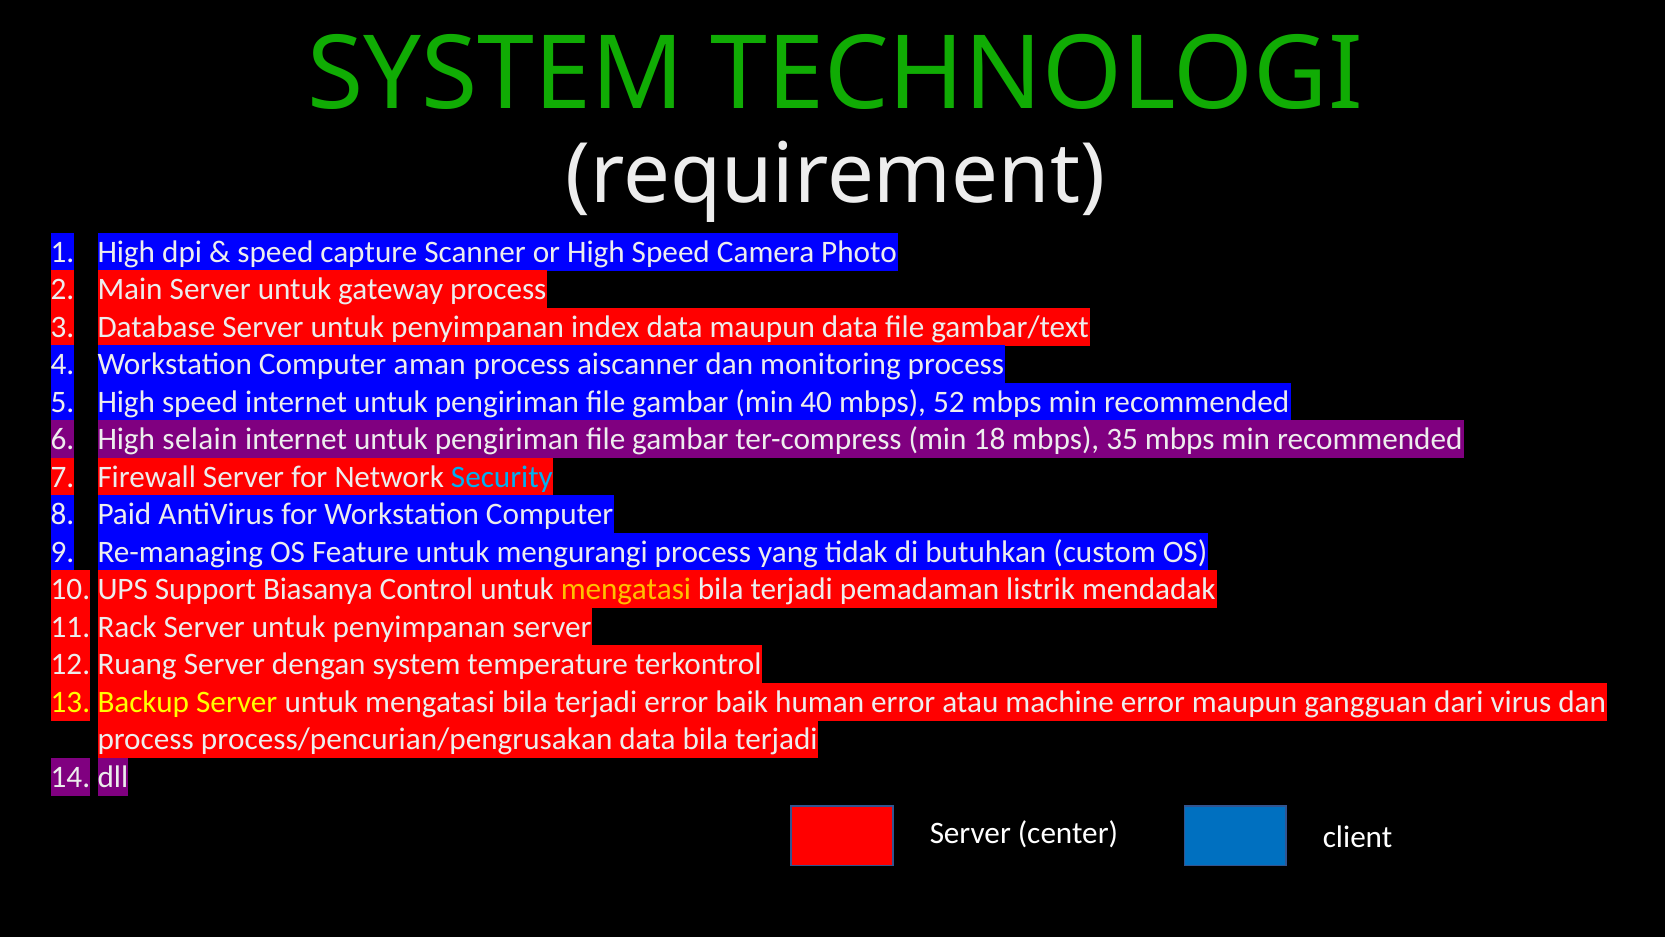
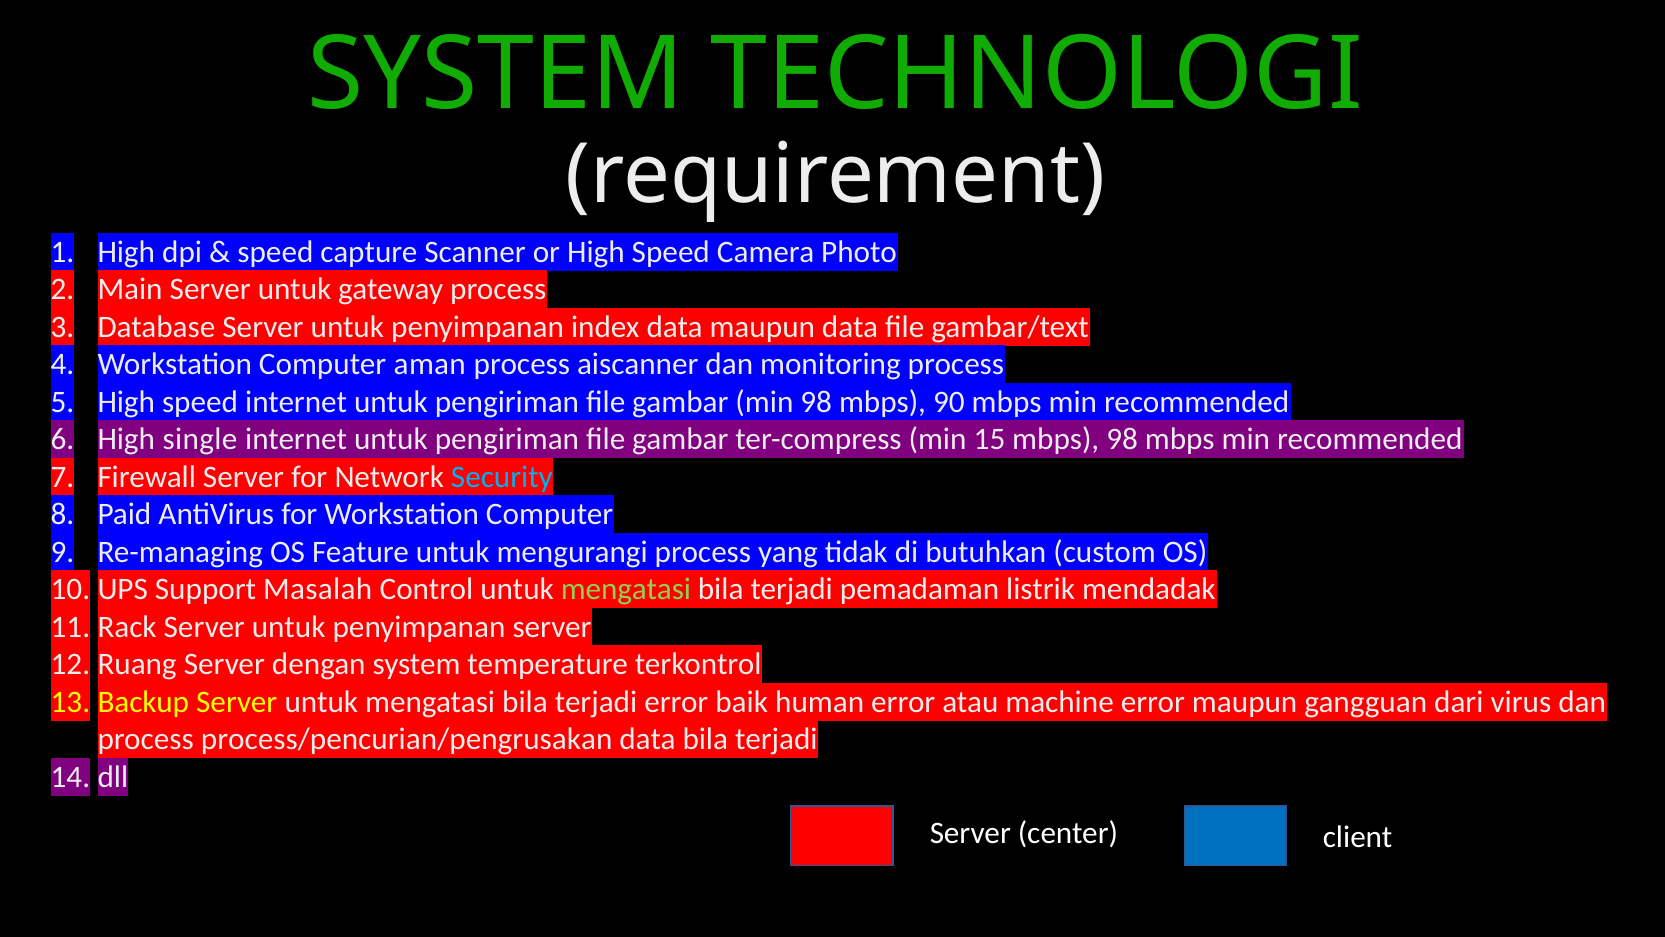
min 40: 40 -> 98 (816, 402)
52: 52 -> 90 (949, 402)
selain: selain -> single (200, 439)
18: 18 -> 15 (990, 439)
mbps 35: 35 -> 98 (1122, 439)
Biasanya: Biasanya -> Masalah (318, 589)
mengatasi colour: yellow -> light green (626, 589)
